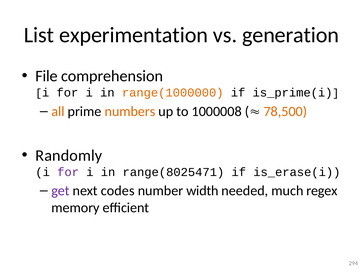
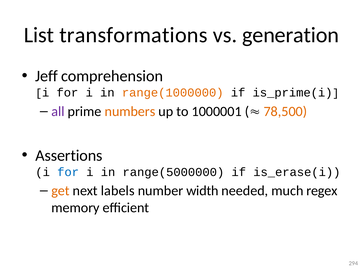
experimentation: experimentation -> transformations (133, 35)
File: File -> Jeff (46, 76)
all colour: orange -> purple (58, 112)
1000008: 1000008 -> 1000001 (217, 112)
Randomly: Randomly -> Assertions (69, 156)
for colour: purple -> blue (68, 172)
range(8025471: range(8025471 -> range(5000000 (173, 172)
get colour: purple -> orange (60, 191)
codes: codes -> labels (118, 191)
